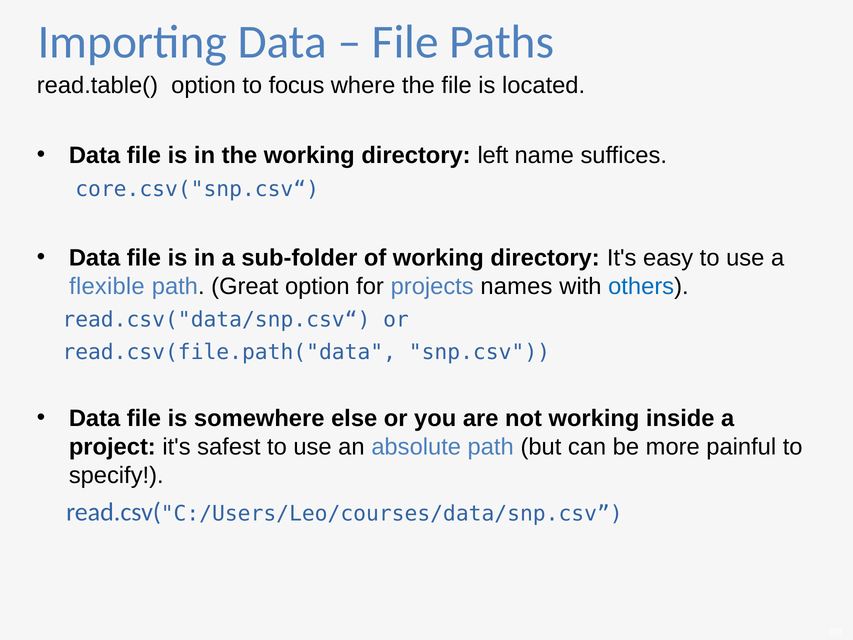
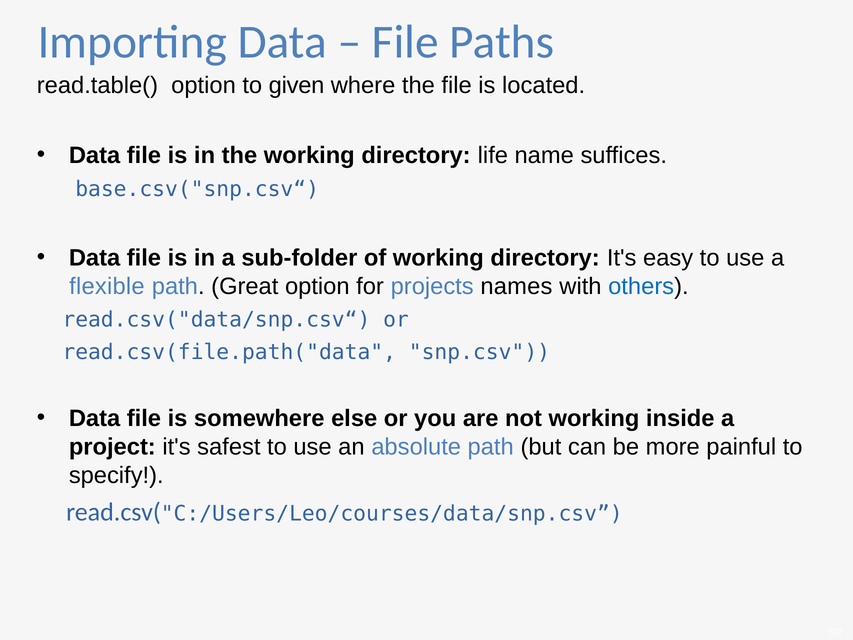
focus: focus -> given (297, 85)
left: left -> life (493, 155)
core.csv("snp.csv“: core.csv("snp.csv“ -> base.csv("snp.csv“ (197, 189)
